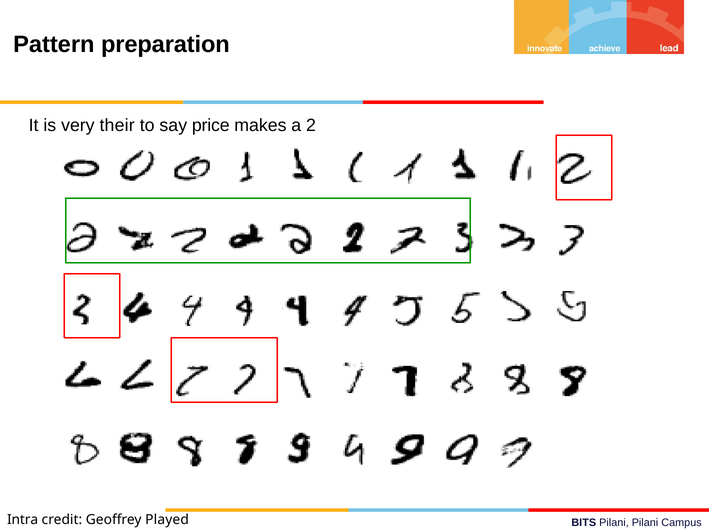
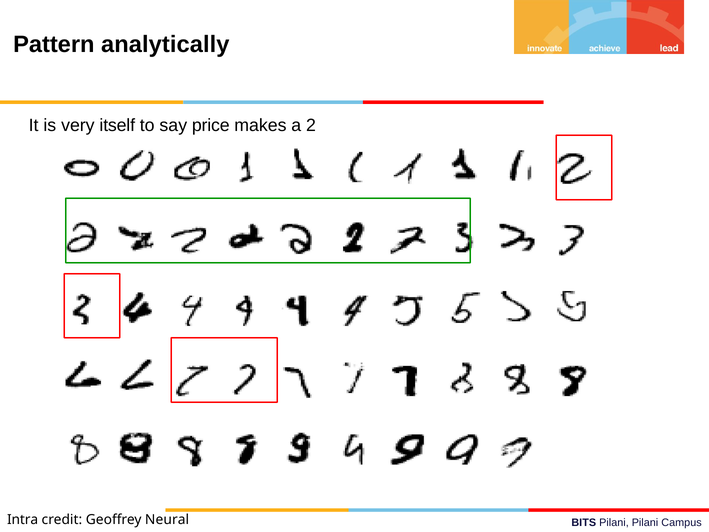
preparation: preparation -> analytically (165, 44)
their: their -> itself (117, 125)
Played: Played -> Neural (167, 520)
